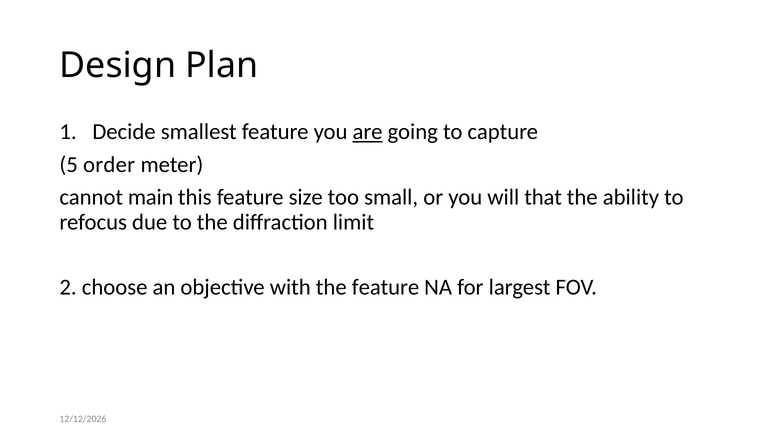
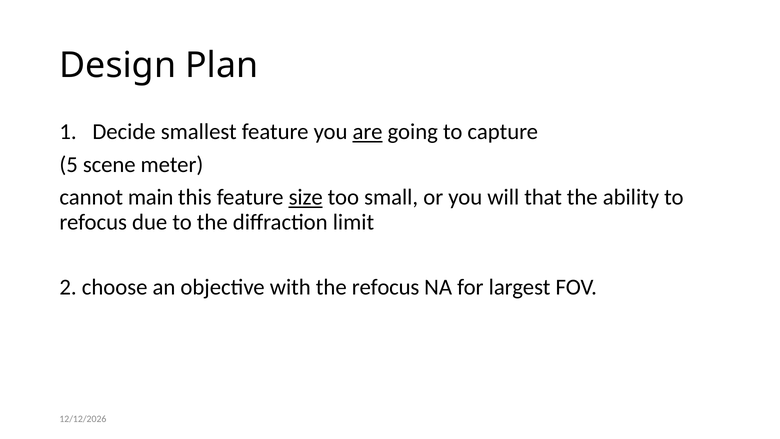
order: order -> scene (109, 165)
size underline: none -> present (306, 197)
the feature: feature -> refocus (386, 287)
